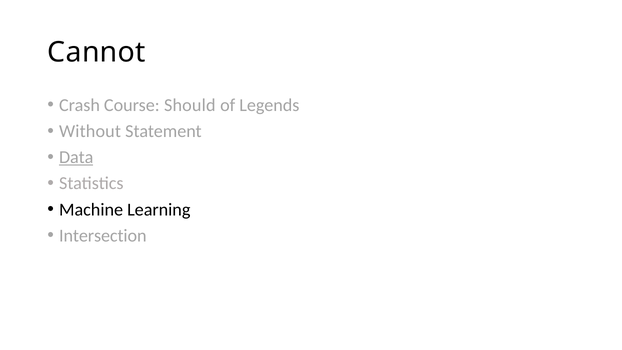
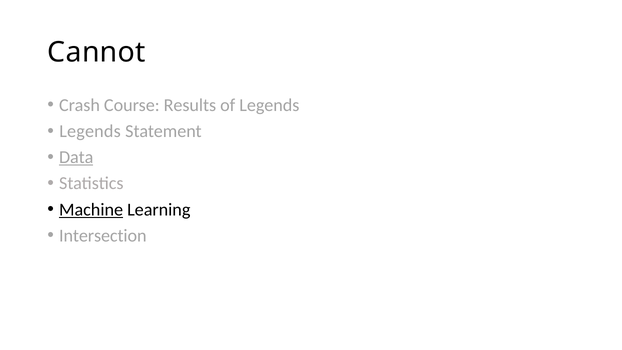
Should: Should -> Results (190, 105)
Without: Without -> Legends (90, 131)
Machine underline: none -> present (91, 209)
